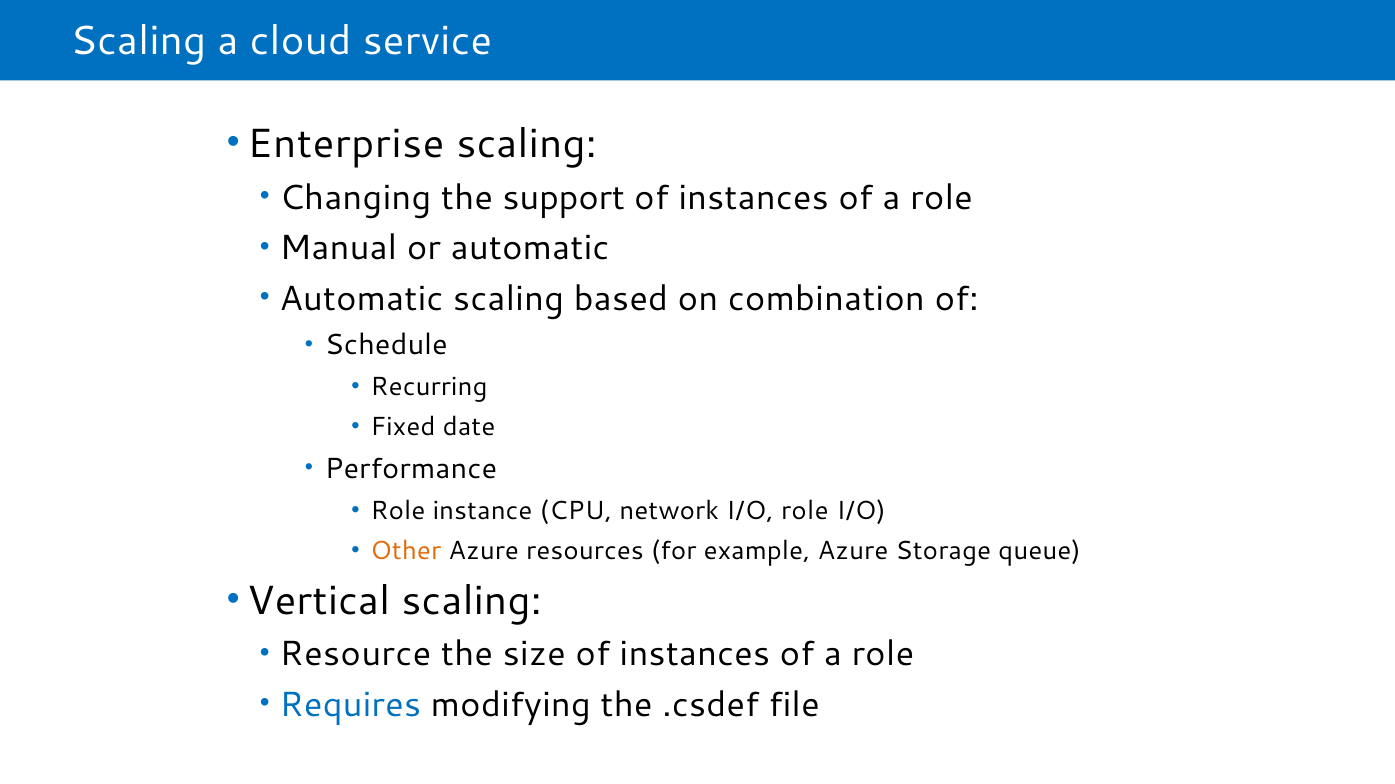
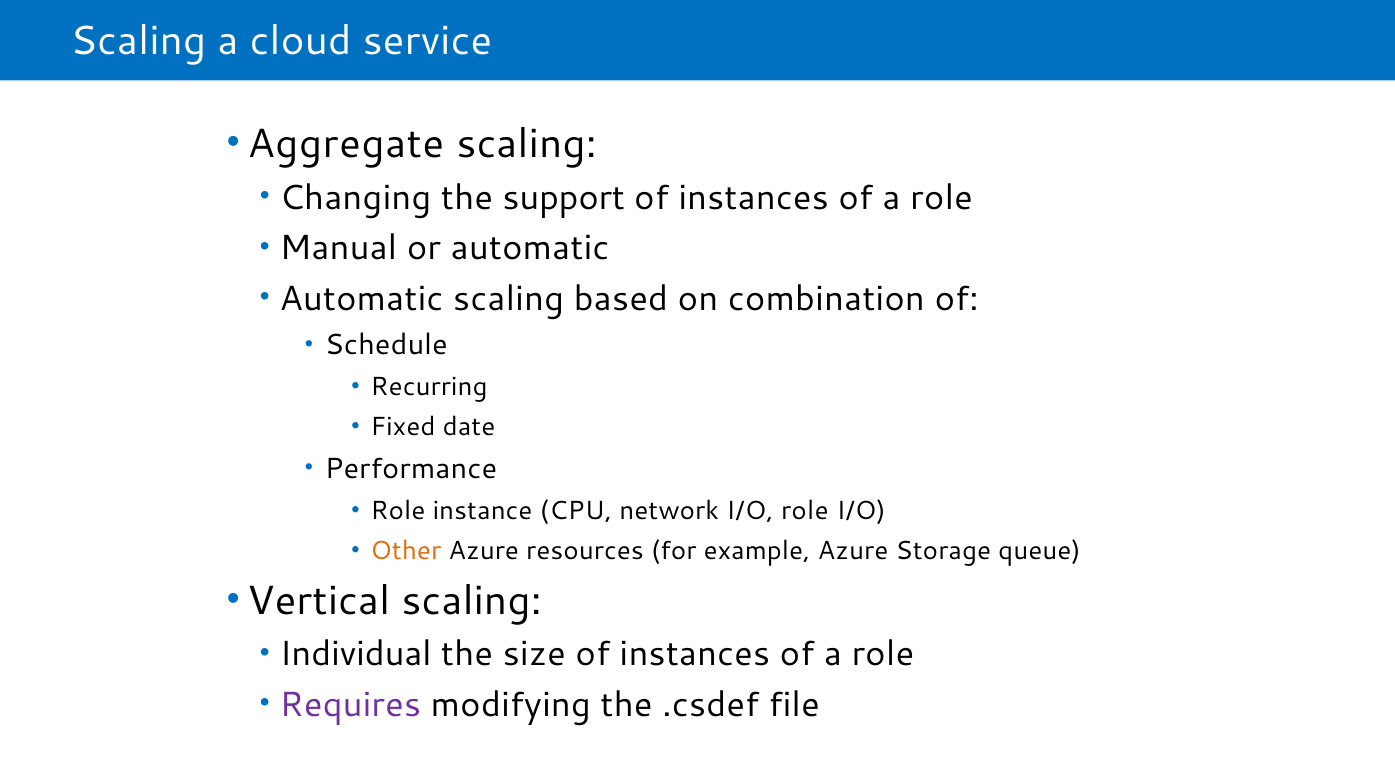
Enterprise: Enterprise -> Aggregate (346, 144)
Resource: Resource -> Individual (356, 655)
Requires colour: blue -> purple (350, 705)
